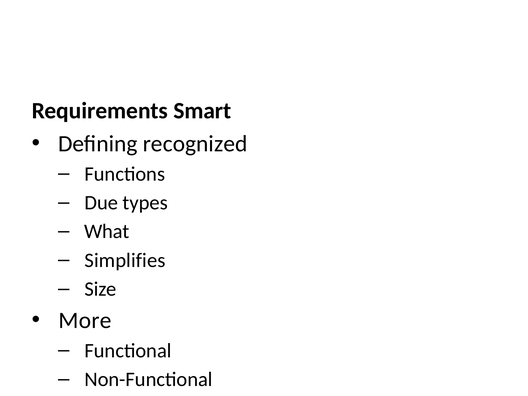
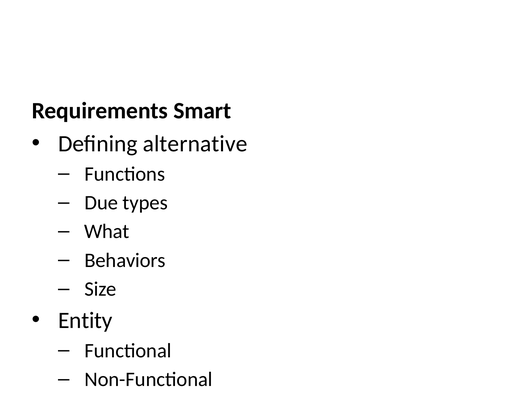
recognized: recognized -> alternative (195, 144)
Simplifies: Simplifies -> Behaviors (125, 260)
More: More -> Entity (85, 320)
